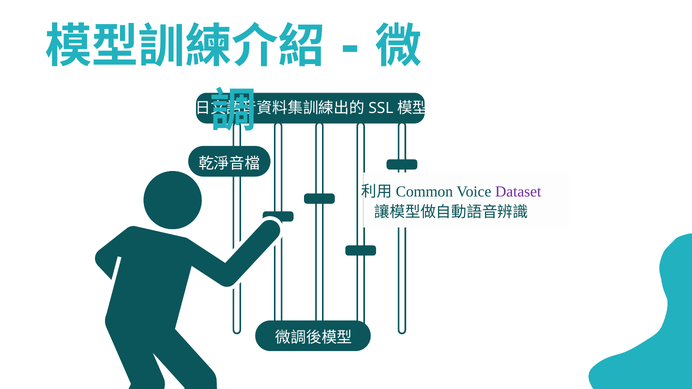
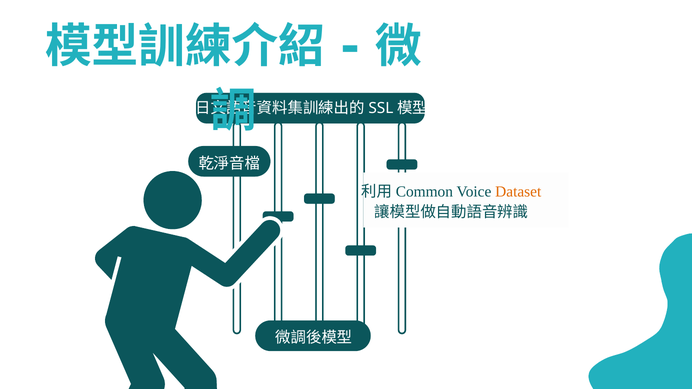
Dataset colour: purple -> orange (518, 192)
